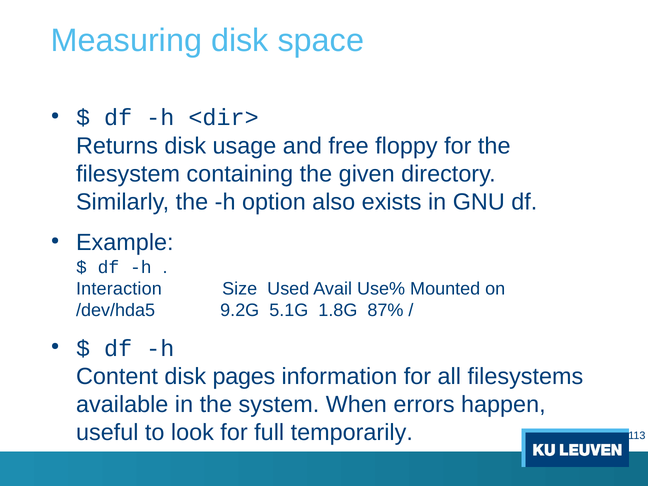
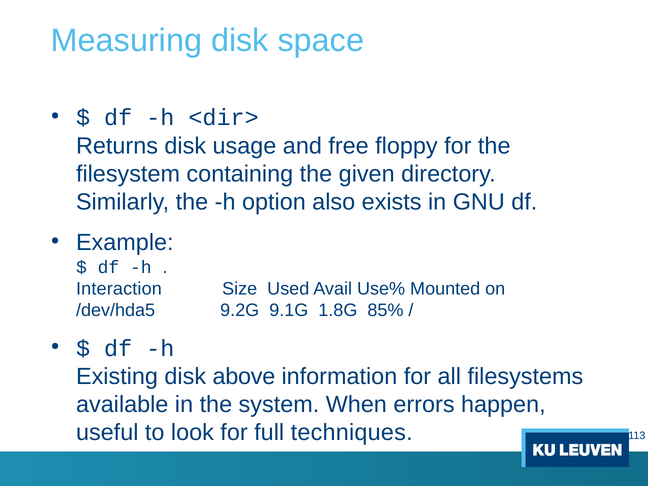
5.1G: 5.1G -> 9.1G (289, 310)
87%: 87% -> 85% (385, 310)
Content: Content -> Existing (117, 376)
pages: pages -> above (244, 376)
temporarily: temporarily -> techniques (352, 433)
